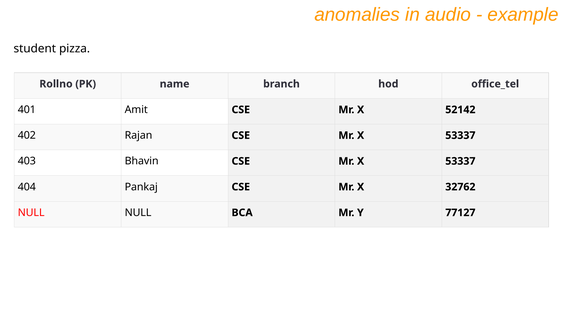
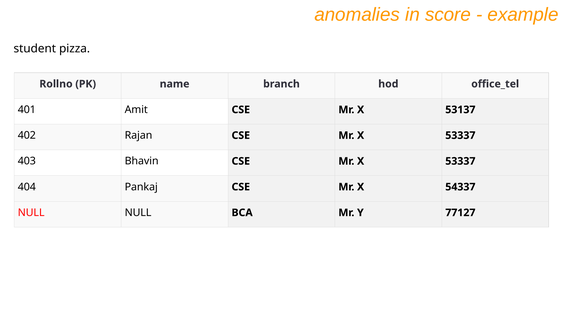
audio: audio -> score (448, 15)
52142: 52142 -> 53137 (460, 110)
32762: 32762 -> 54337 (460, 187)
